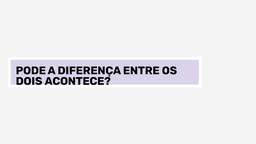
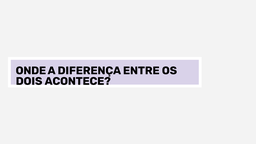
PODE: PODE -> ONDE (31, 71)
